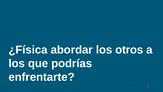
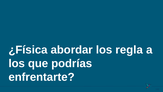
otros: otros -> regla (129, 50)
